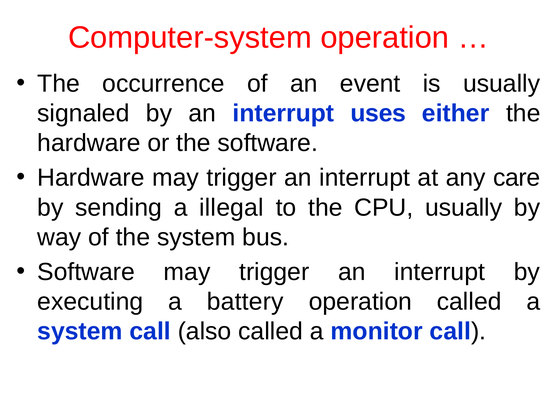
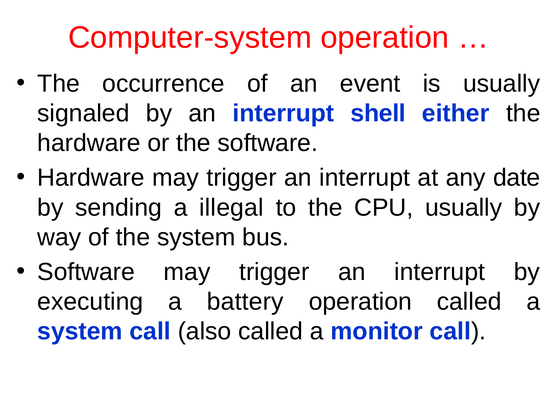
uses: uses -> shell (378, 113)
care: care -> date (517, 178)
